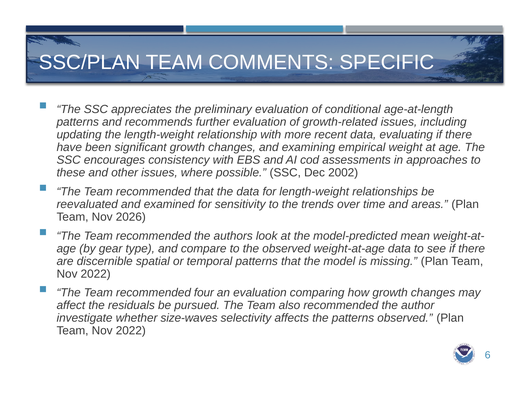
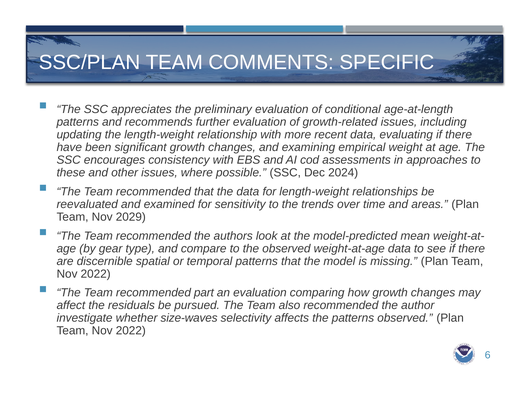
2002: 2002 -> 2024 (343, 173)
2026: 2026 -> 2029 (131, 217)
four: four -> part (204, 293)
